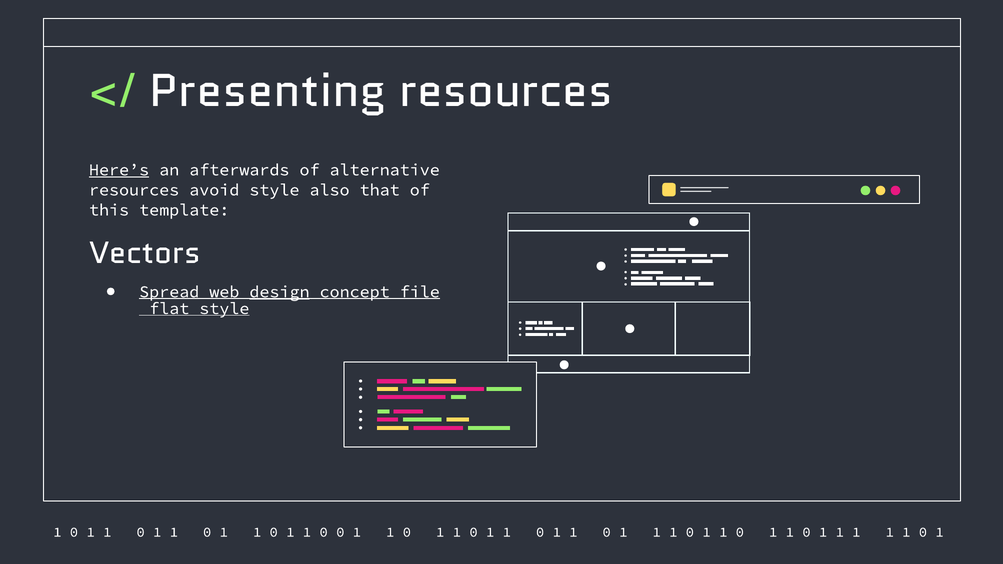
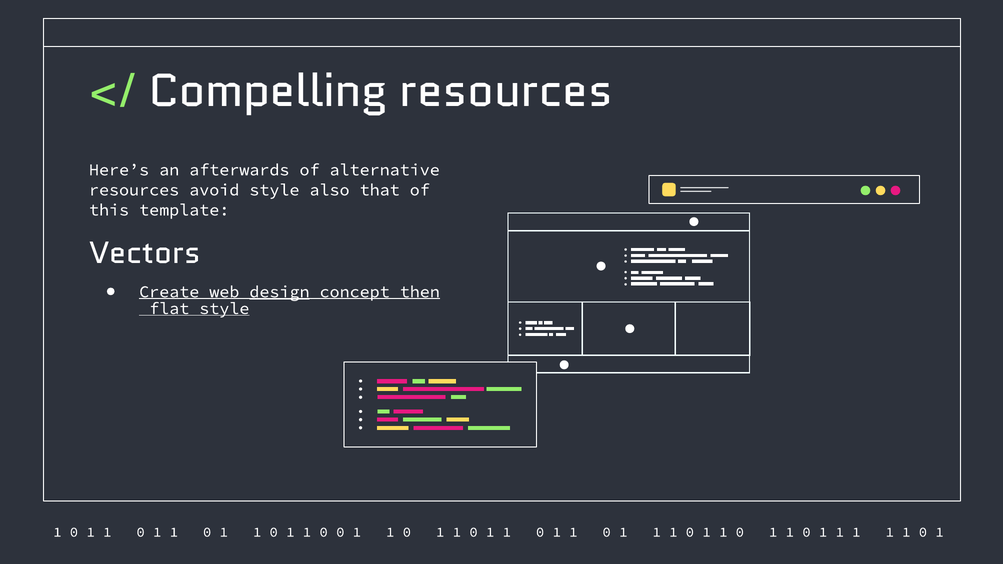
Presenting: Presenting -> Compelling (268, 91)
Here’s underline: present -> none (119, 170)
Spread: Spread -> Create (169, 292)
file: file -> then (420, 292)
